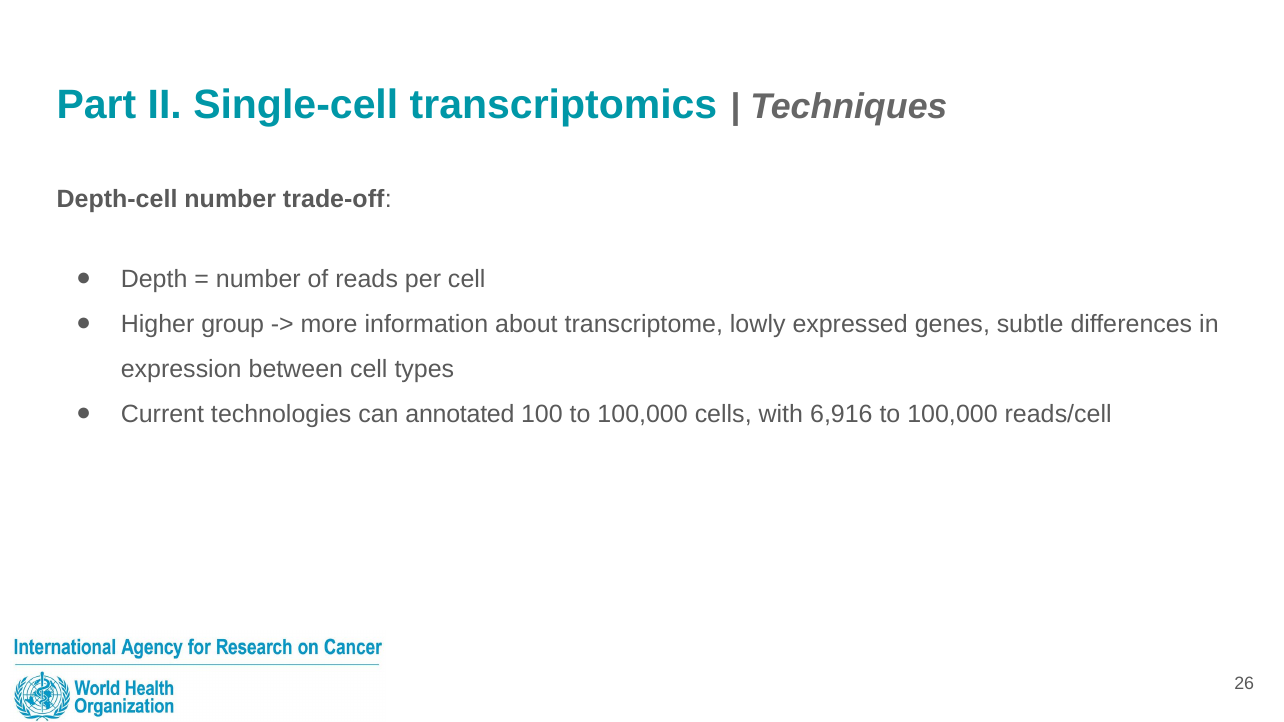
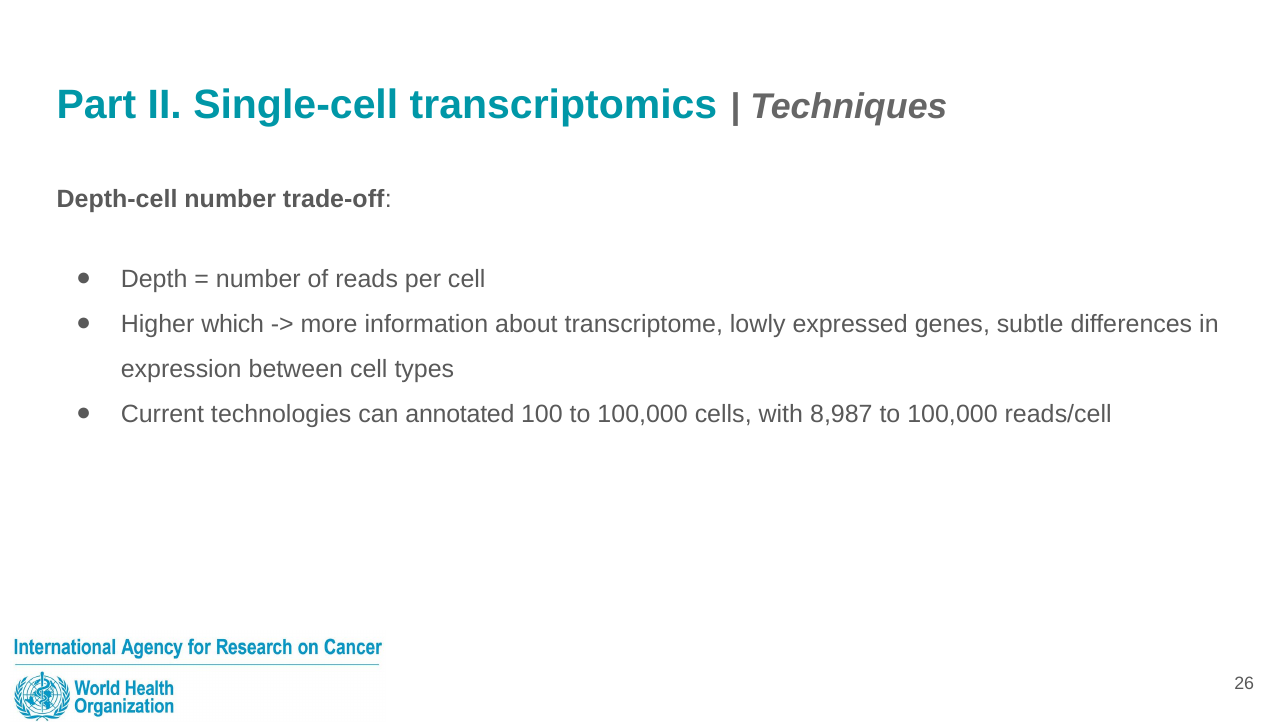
group: group -> which (233, 324)
6,916: 6,916 -> 8,987 (841, 414)
